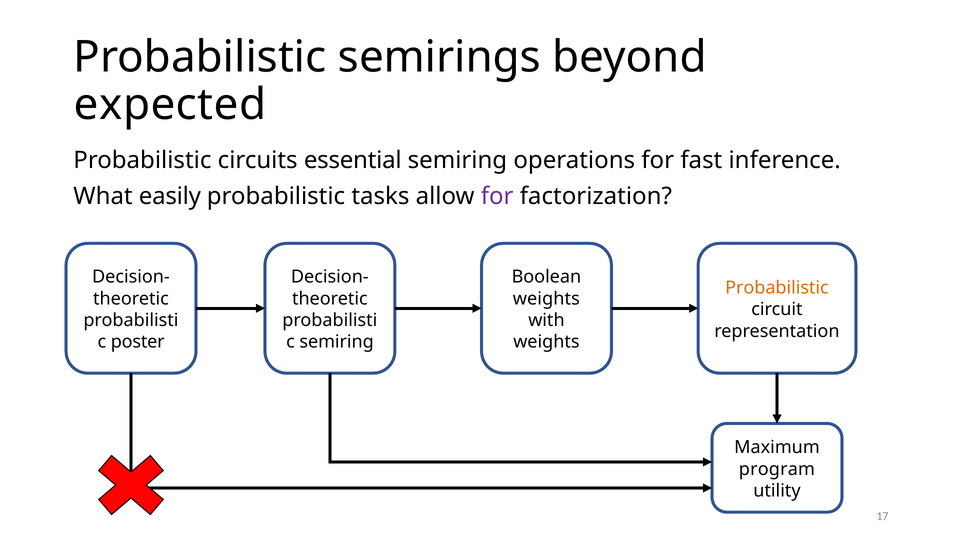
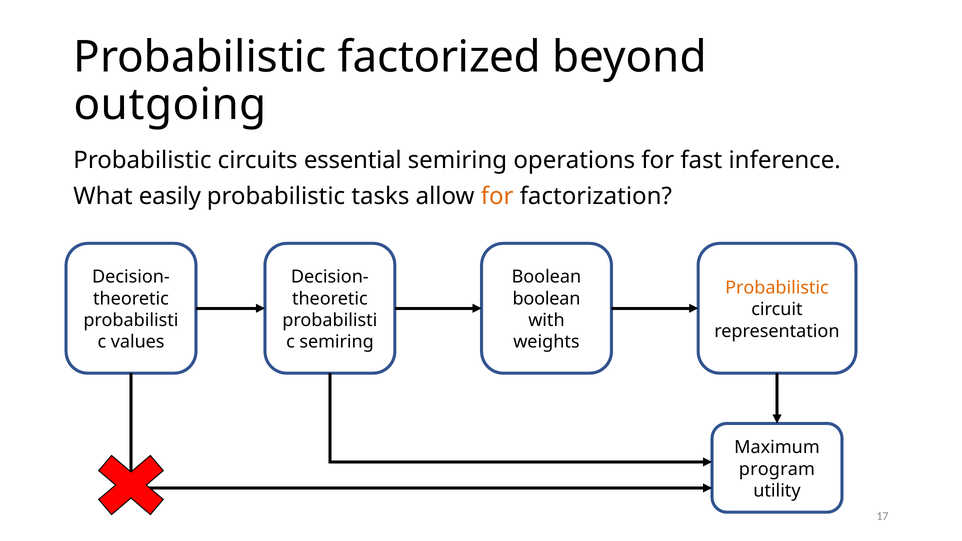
semirings: semirings -> factorized (440, 57)
expected: expected -> outgoing (170, 105)
for colour: purple -> orange (497, 196)
weights: weights -> boolean (546, 299)
poster: poster -> values (138, 342)
